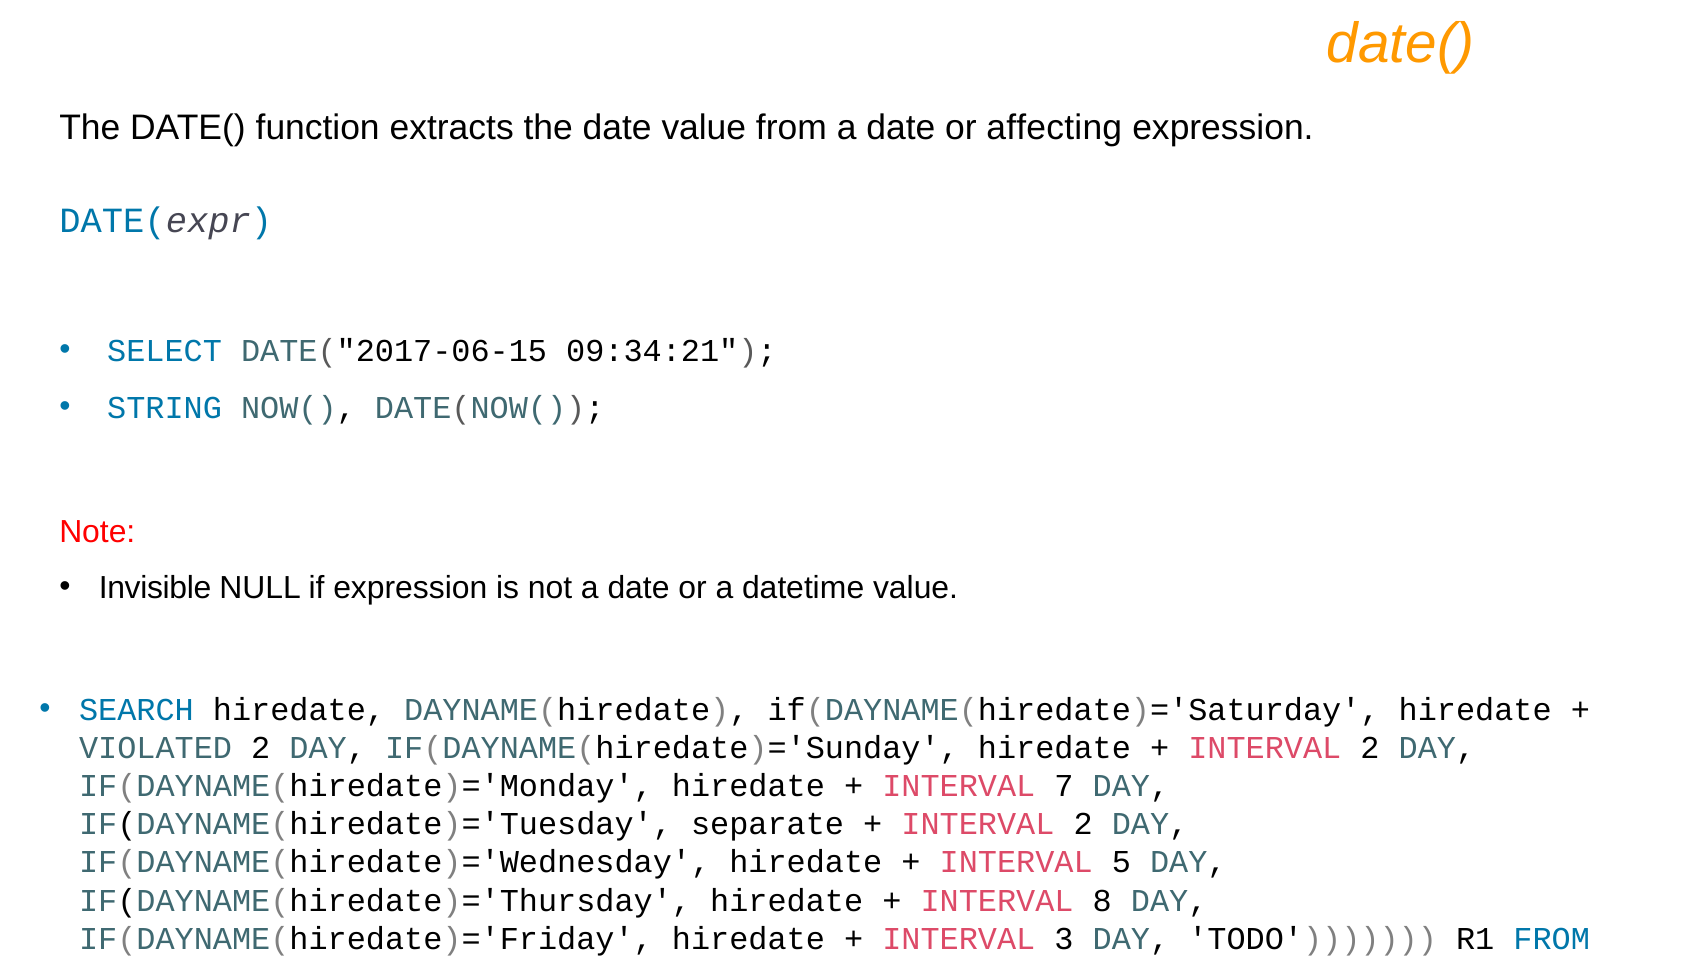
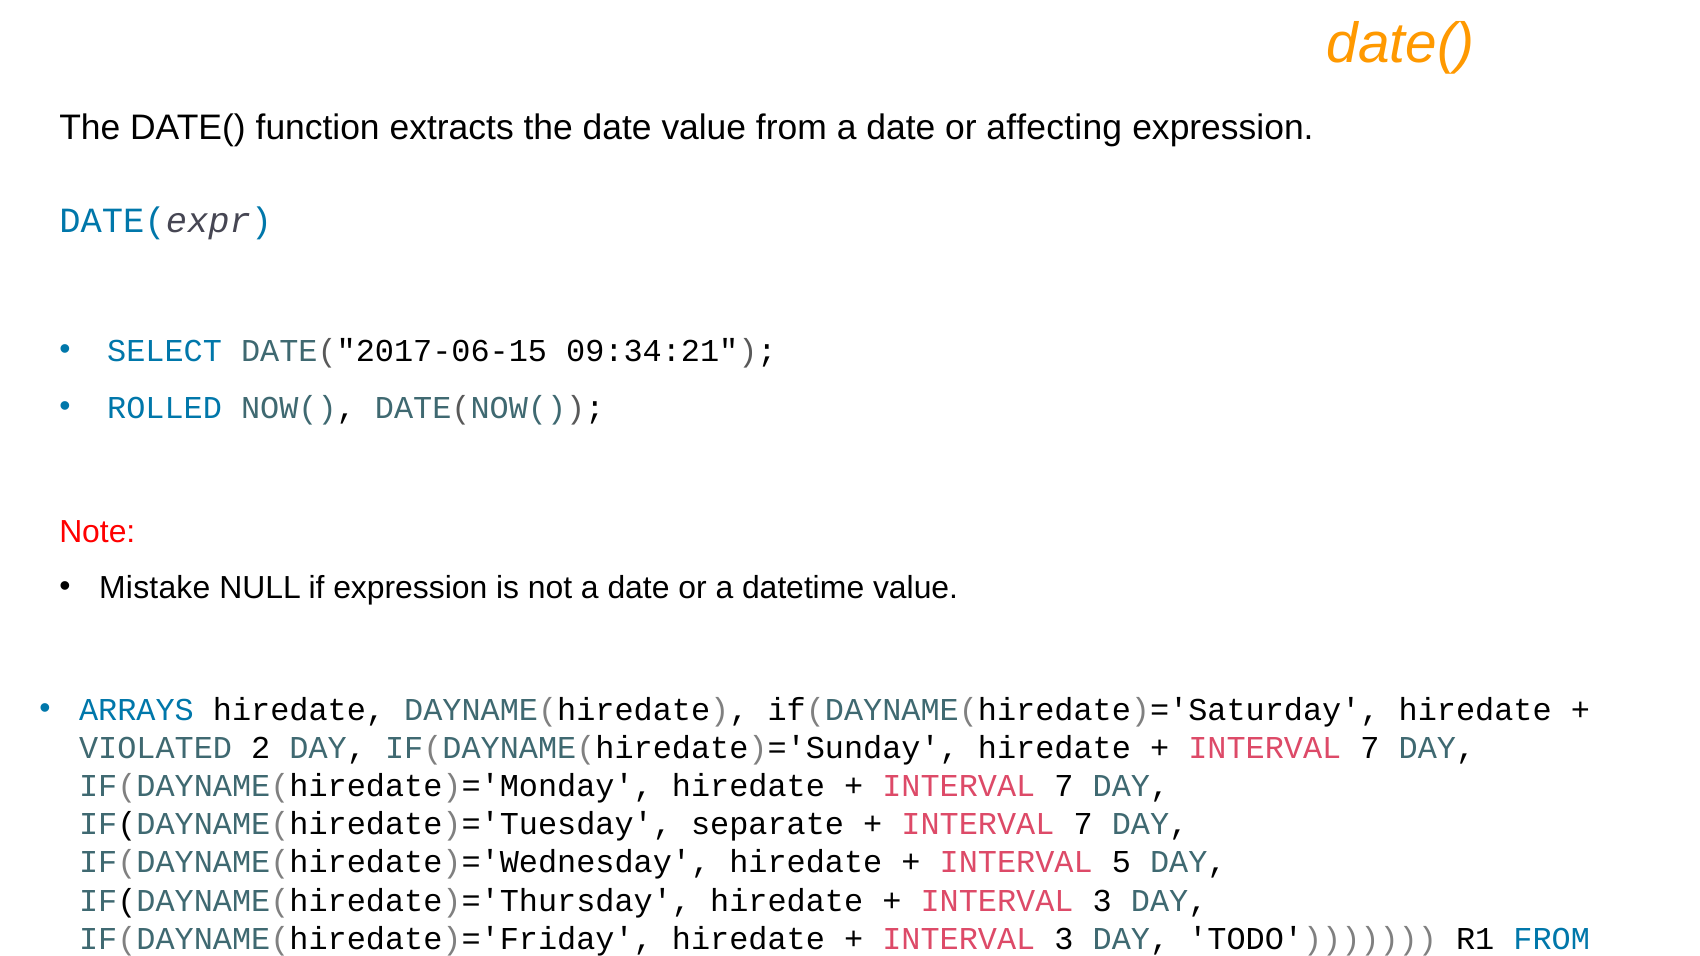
STRING: STRING -> ROLLED (165, 408)
Invisible: Invisible -> Mistake (155, 588)
SEARCH: SEARCH -> ARRAYS (136, 710)
2: 2 -> 7 (1370, 748)
2: 2 -> 7 (1083, 824)
8: 8 -> 3 (1102, 901)
